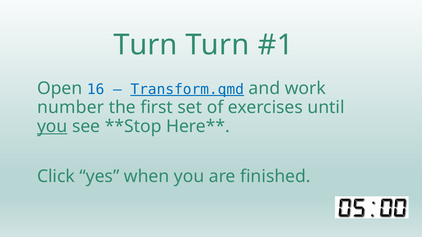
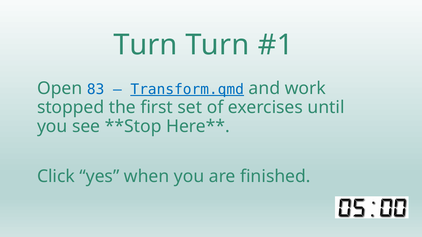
16: 16 -> 83 (96, 89)
number: number -> stopped (71, 107)
you underline: present -> none (52, 126)
